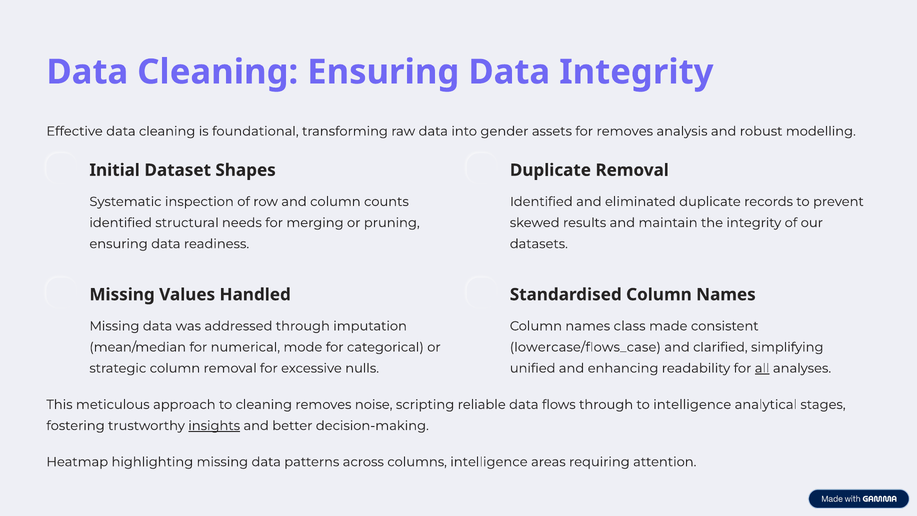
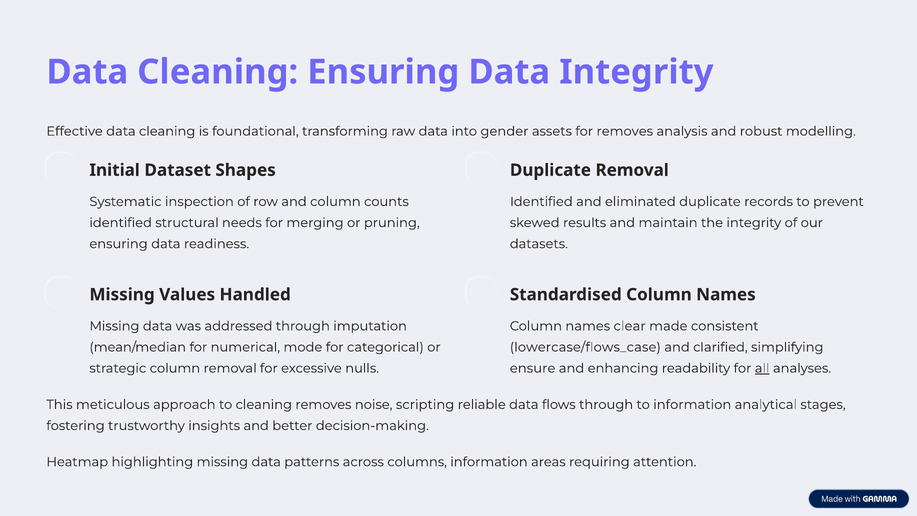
class: class -> clear (630, 326)
unified: unified -> ensure (533, 368)
to intelligence: intelligence -> information (692, 404)
insights underline: present -> none (214, 426)
columns intelligence: intelligence -> information (489, 462)
